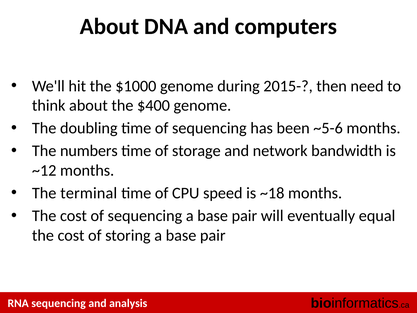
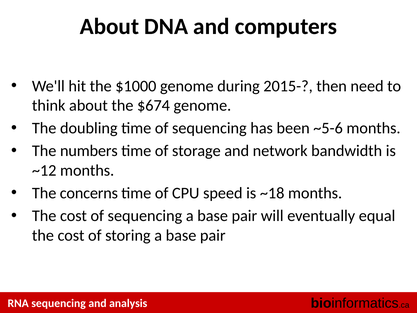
$400: $400 -> $674 (154, 105)
terminal: terminal -> concerns (89, 193)
